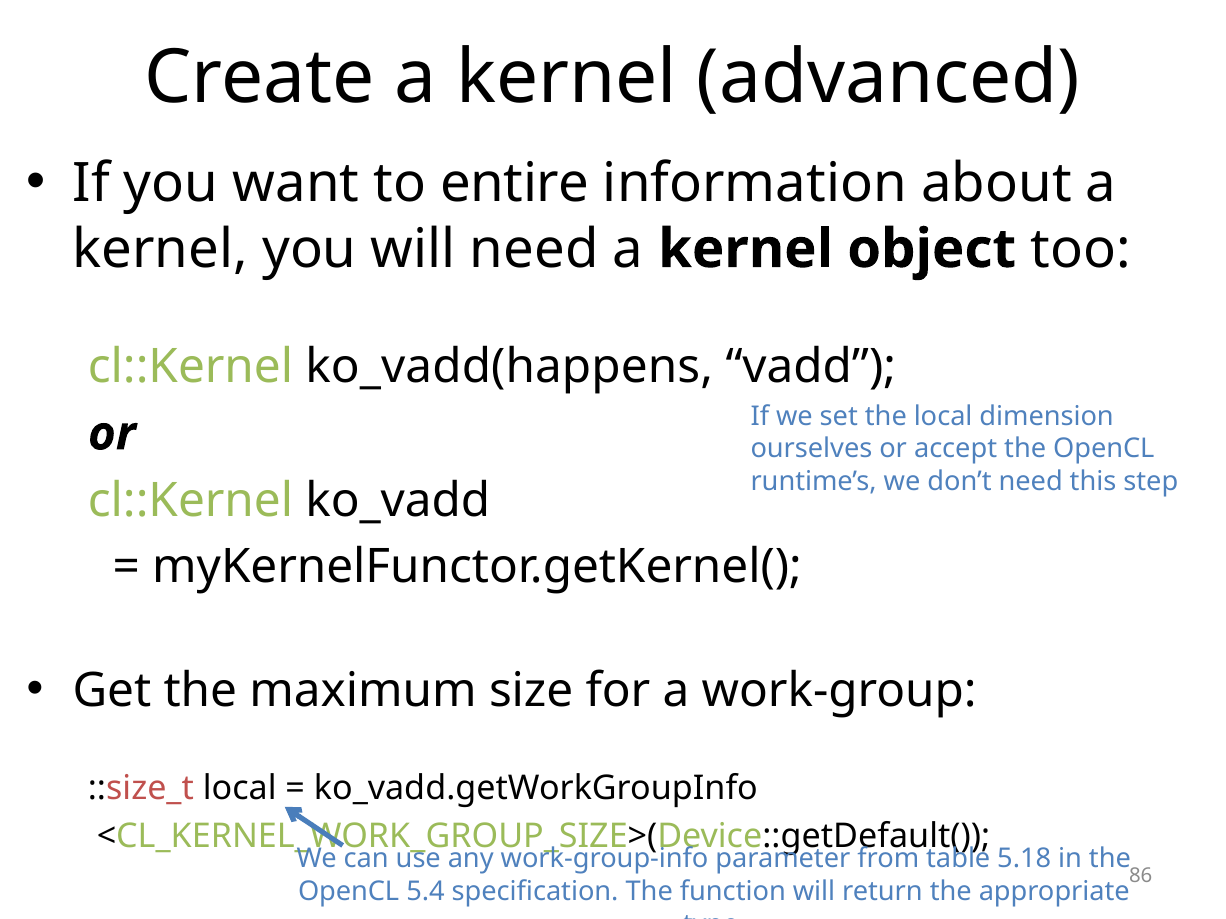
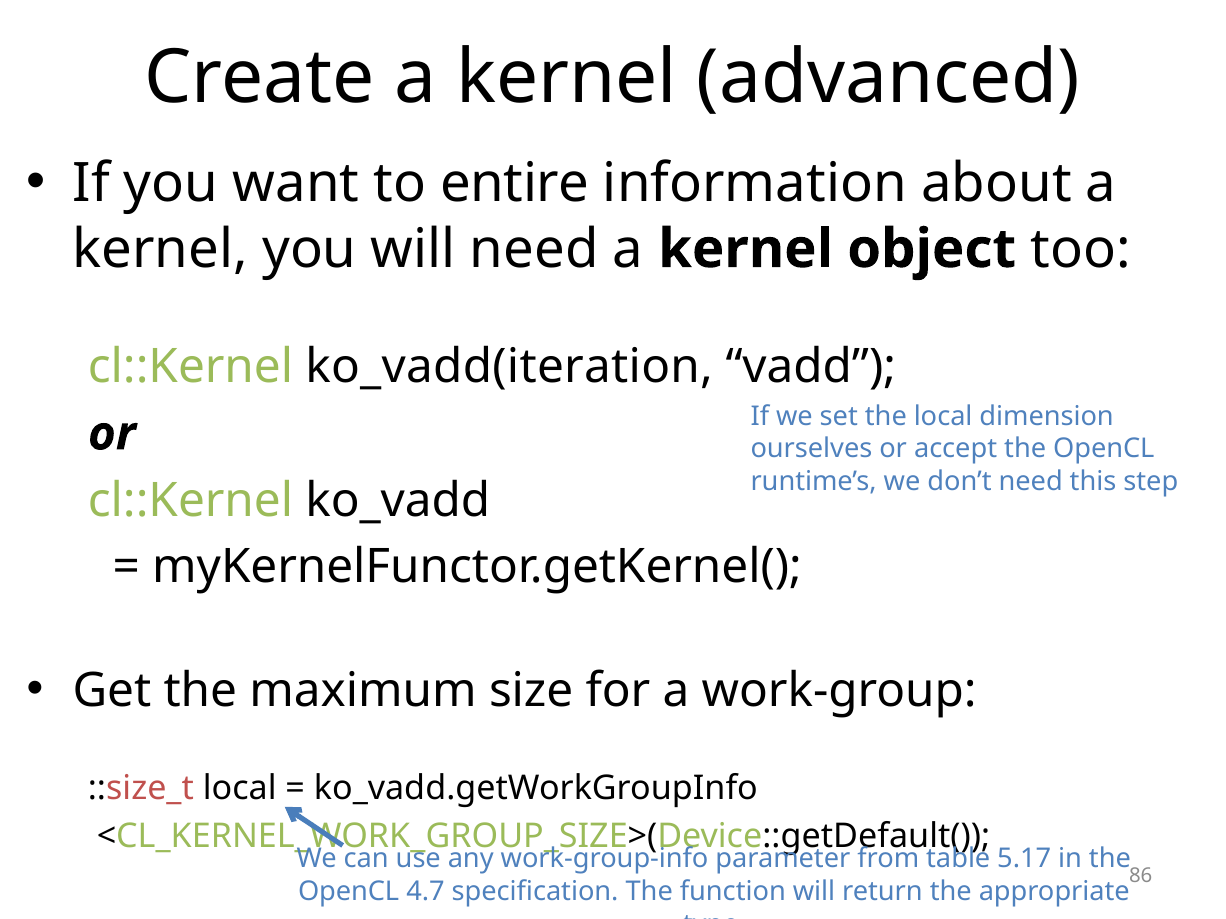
ko_vadd(happens: ko_vadd(happens -> ko_vadd(iteration (509, 367)
5.18: 5.18 -> 5.17 (1024, 859)
5.4: 5.4 -> 4.7 (425, 892)
